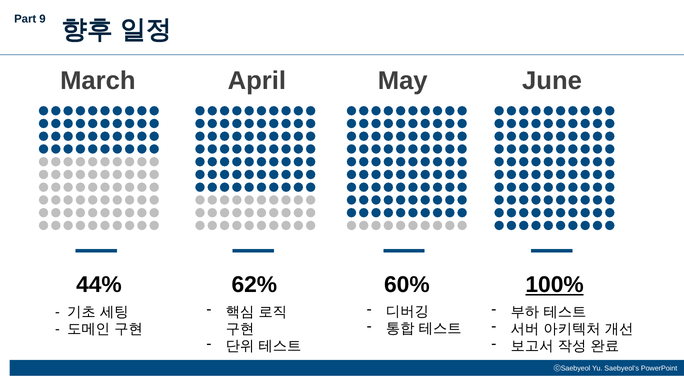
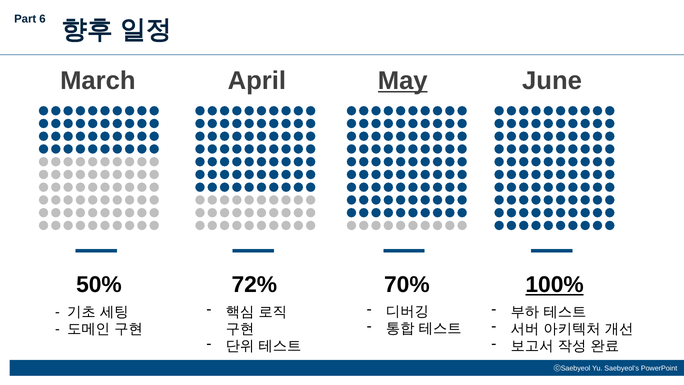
9: 9 -> 6 (43, 19)
May underline: none -> present (403, 81)
44%: 44% -> 50% (99, 284)
62%: 62% -> 72% (254, 285)
60%: 60% -> 70% (407, 285)
